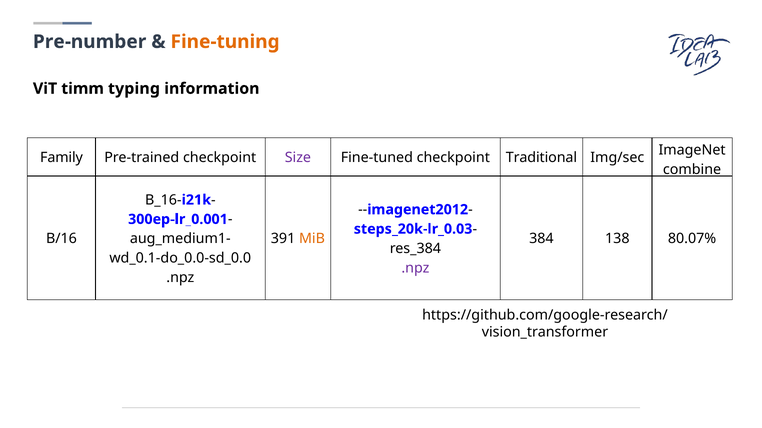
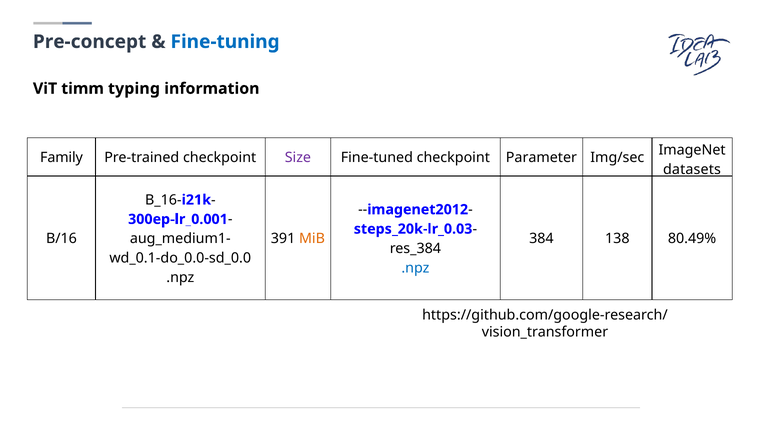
Pre-number: Pre-number -> Pre-concept (90, 42)
Fine-tuning colour: orange -> blue (225, 42)
Traditional: Traditional -> Parameter (541, 158)
combine: combine -> datasets (692, 170)
80.07%: 80.07% -> 80.49% (692, 239)
.npz colour: purple -> blue (415, 268)
